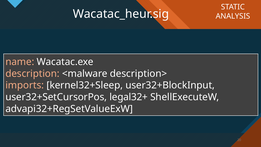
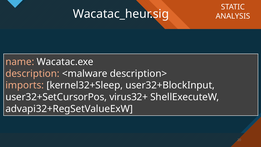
legal32+: legal32+ -> virus32+ (129, 97)
